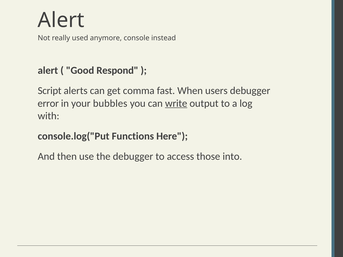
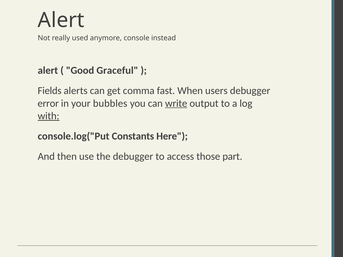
Respond: Respond -> Graceful (117, 70)
Script: Script -> Fields (50, 91)
with underline: none -> present (49, 116)
Functions: Functions -> Constants (133, 136)
into: into -> part (232, 157)
